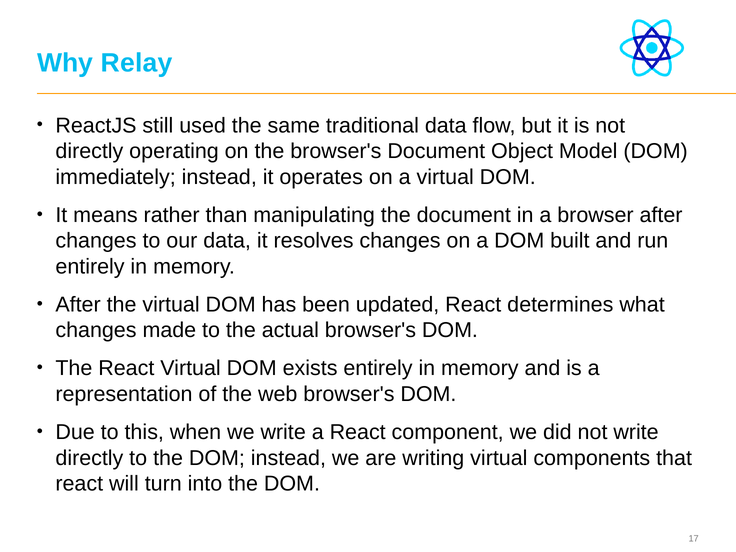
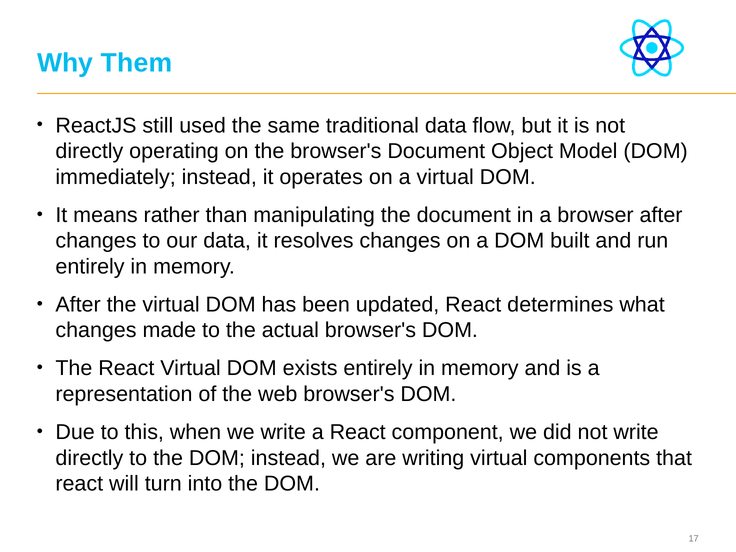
Relay: Relay -> Them (137, 63)
